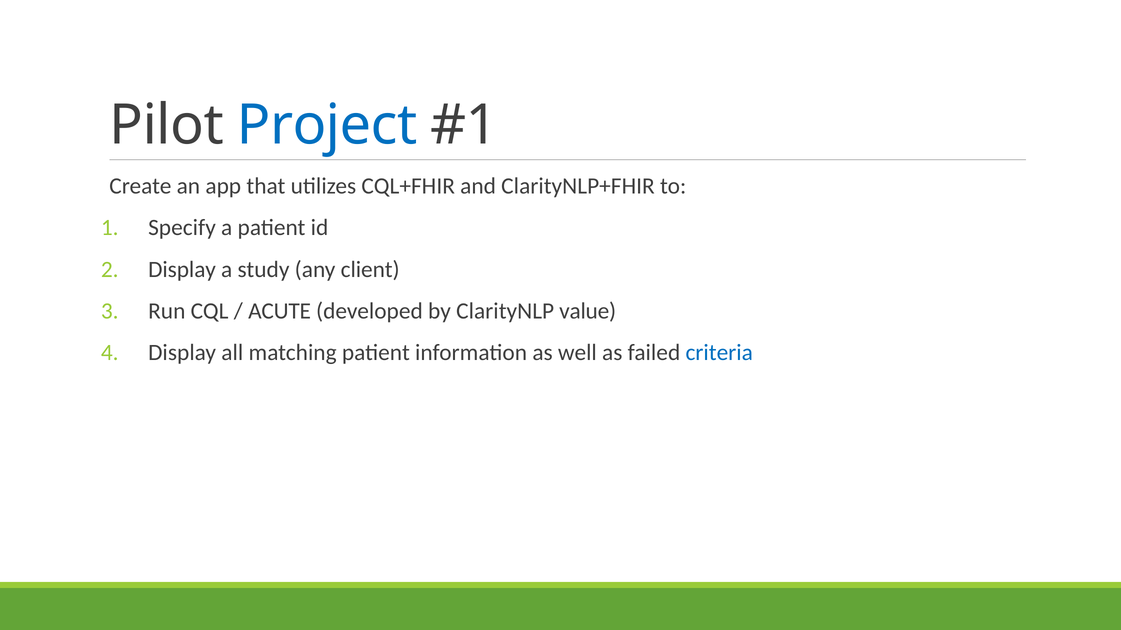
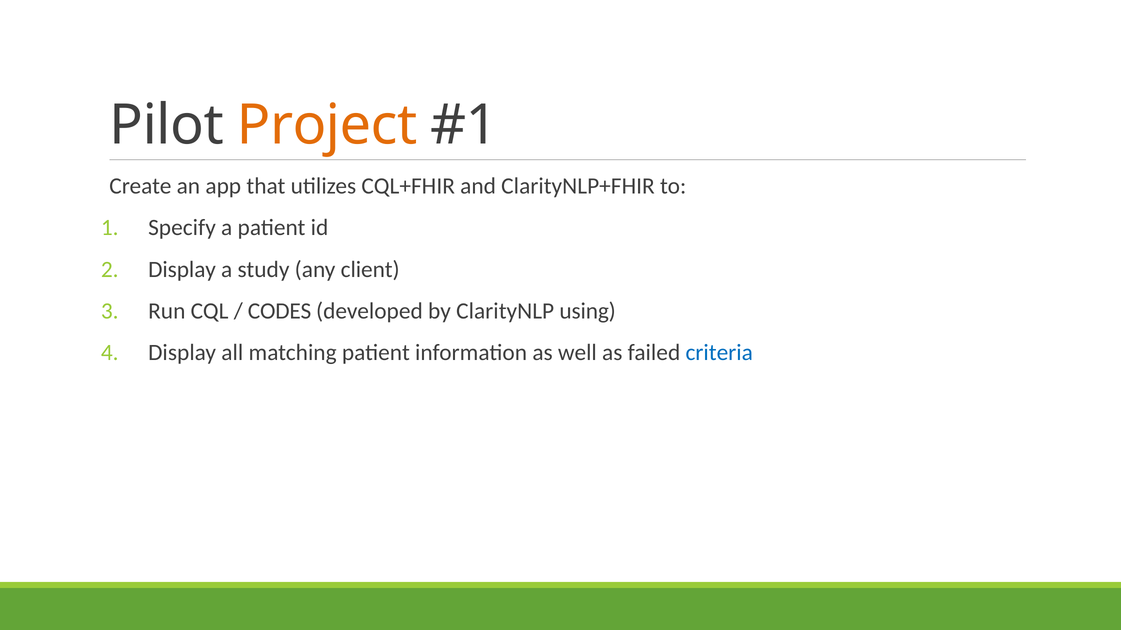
Project colour: blue -> orange (327, 126)
ACUTE: ACUTE -> CODES (280, 311)
value: value -> using (588, 311)
